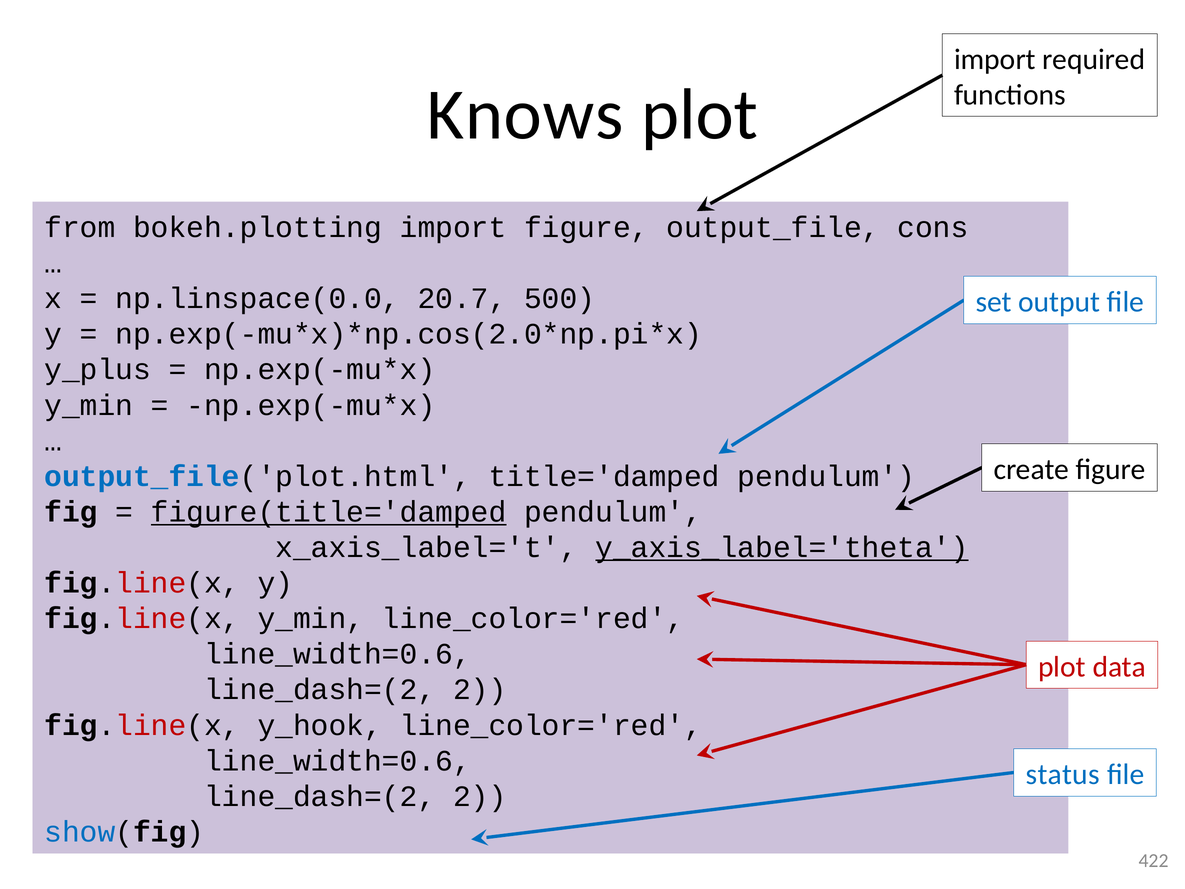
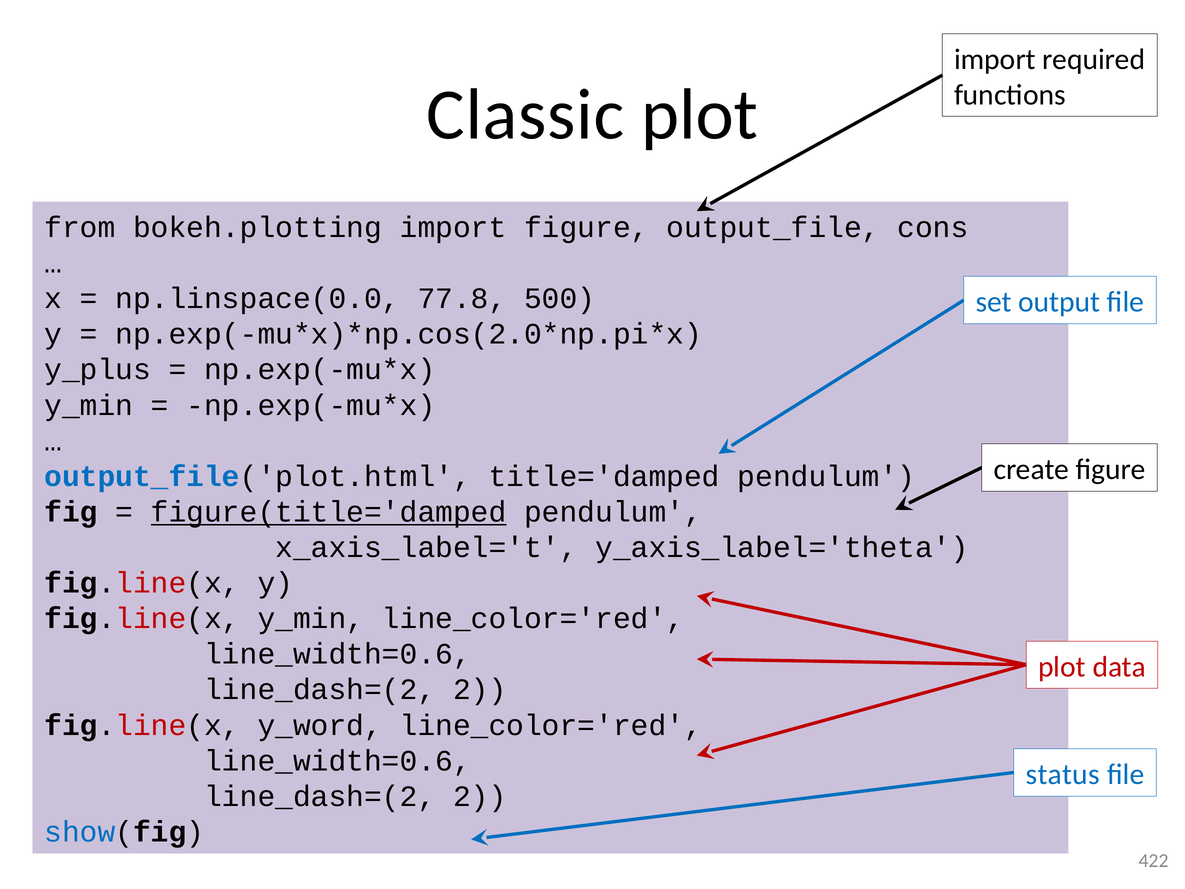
Knows: Knows -> Classic (525, 115)
20.7: 20.7 -> 77.8 (462, 298)
y_axis_label='theta underline: present -> none (782, 547)
y_hook: y_hook -> y_word (320, 725)
